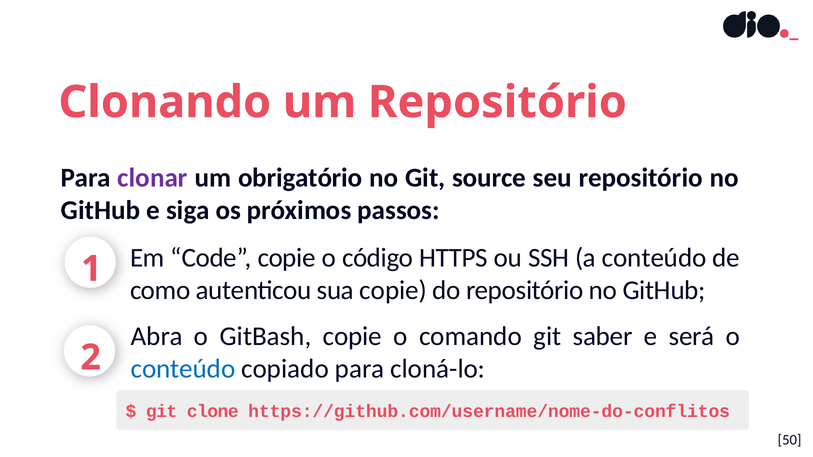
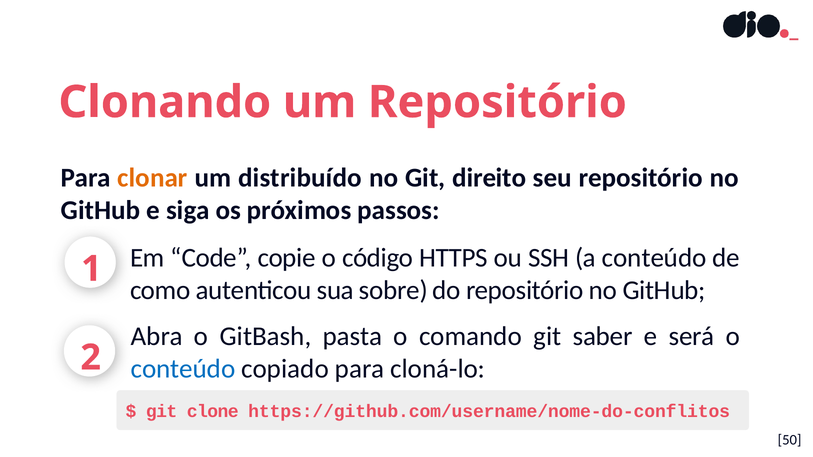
clonar colour: purple -> orange (153, 178)
obrigatório: obrigatório -> distribuído (300, 178)
source: source -> direito (489, 178)
sua copie: copie -> sobre (393, 290)
GitBash copie: copie -> pasta (352, 337)
